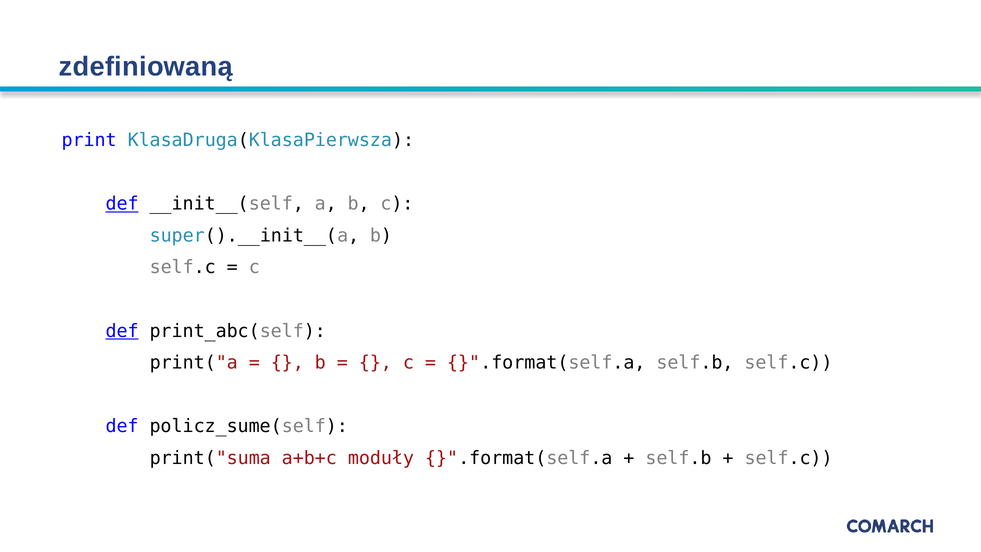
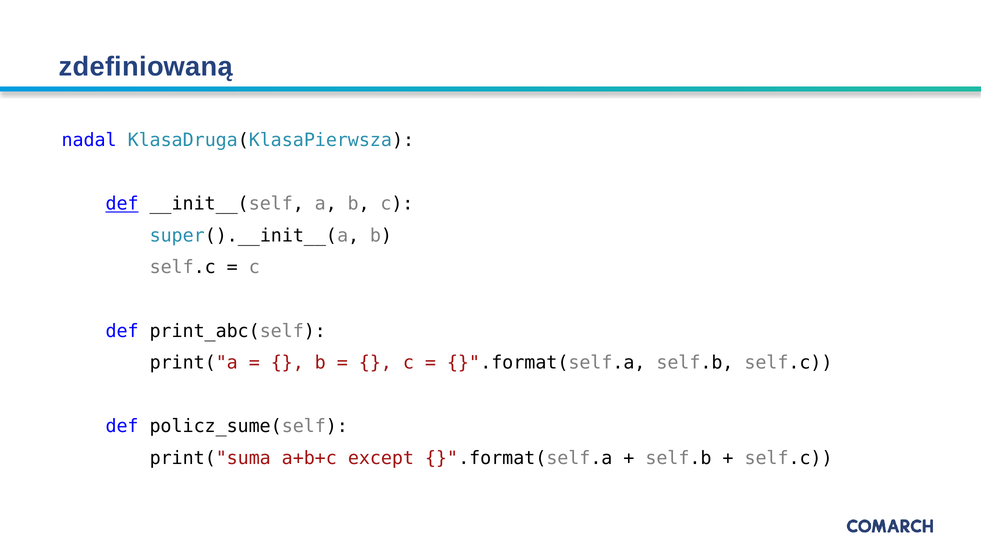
print: print -> nadal (89, 140)
def underline: present -> none (122, 331)
moduły: moduły -> except (381, 458)
